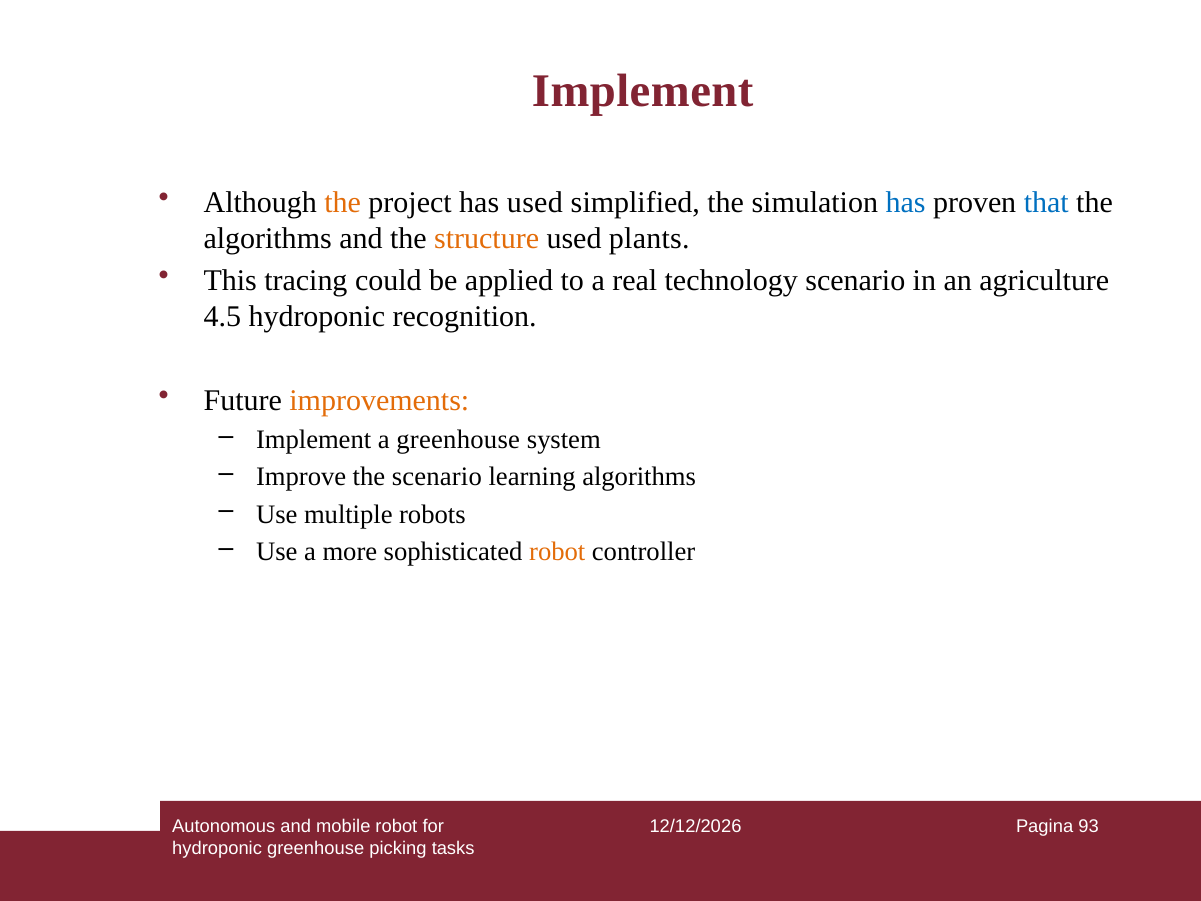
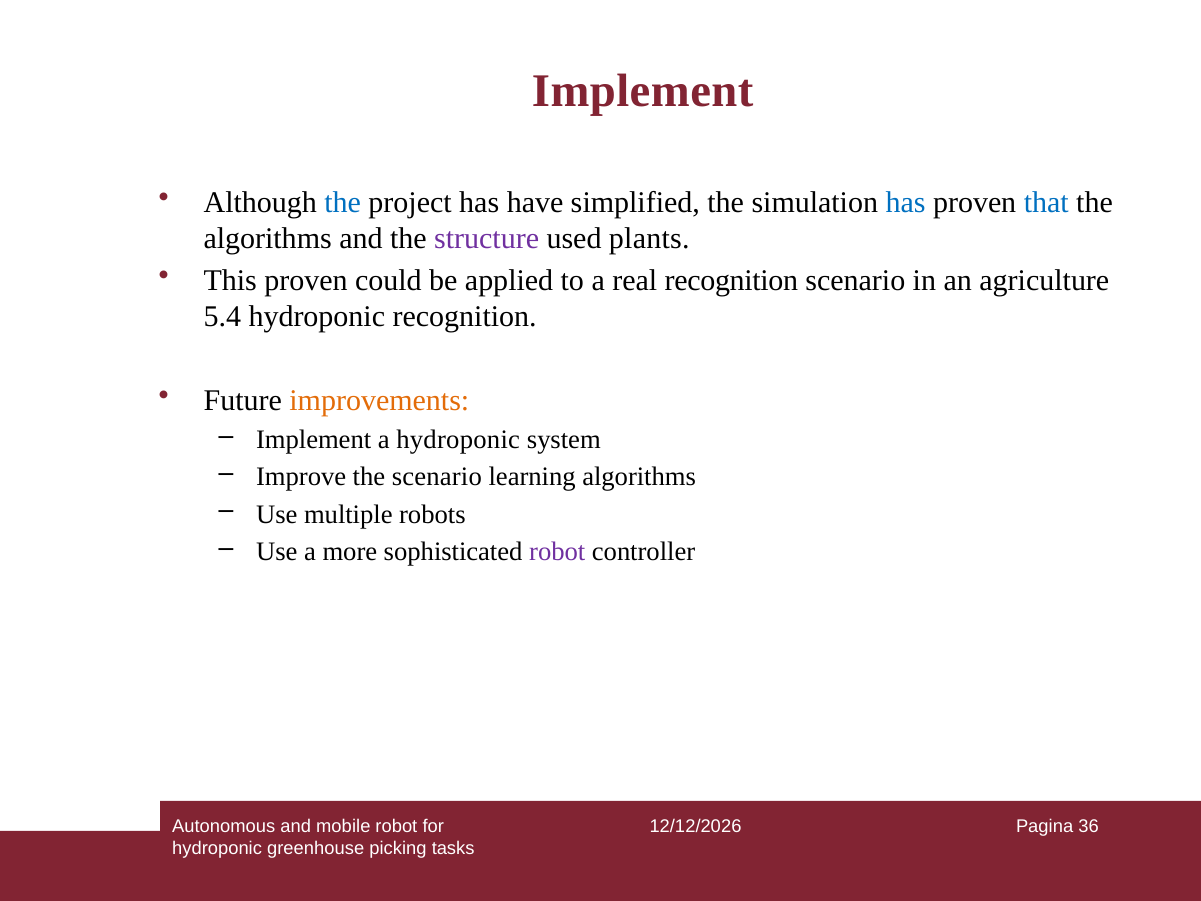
the colour: orange -> blue (343, 202)
has used: used -> have (535, 202)
structure colour: orange -> purple (487, 238)
This tracing: tracing -> proven (306, 280)
real technology: technology -> recognition (731, 280)
4.5: 4.5 -> 5.4 (222, 316)
a greenhouse: greenhouse -> hydroponic (458, 439)
robot colour: orange -> purple (557, 552)
93: 93 -> 36 (1089, 826)
